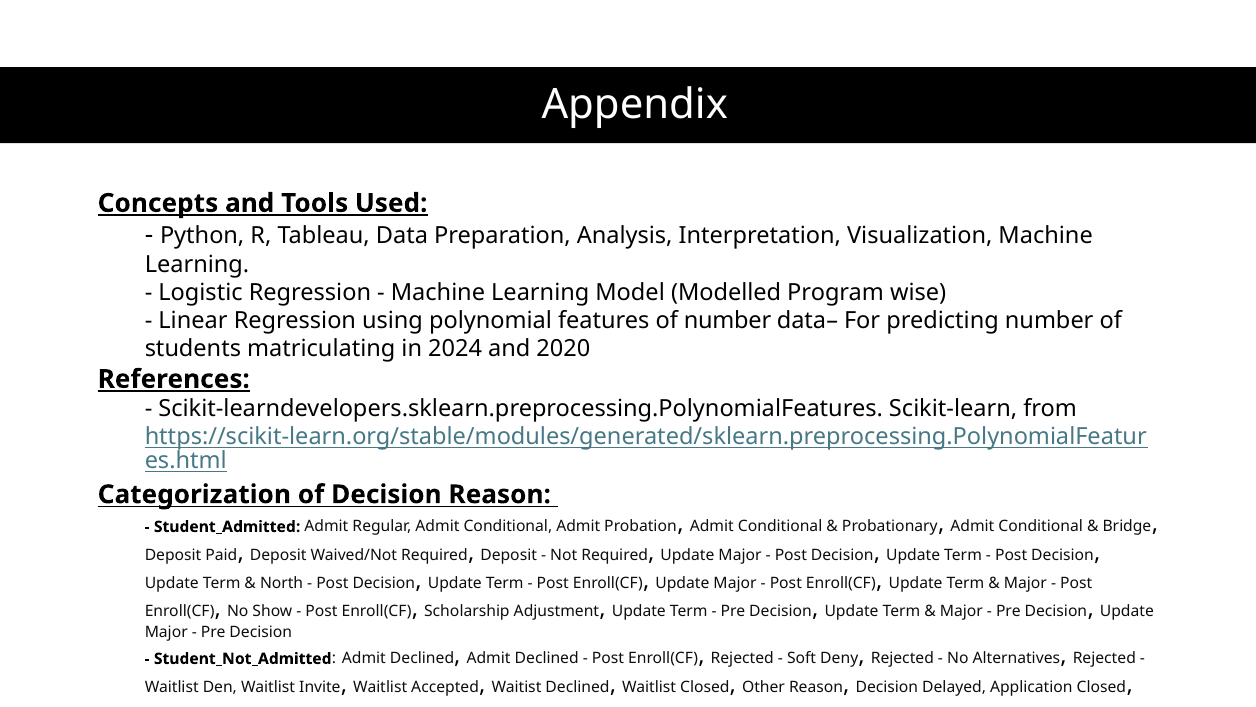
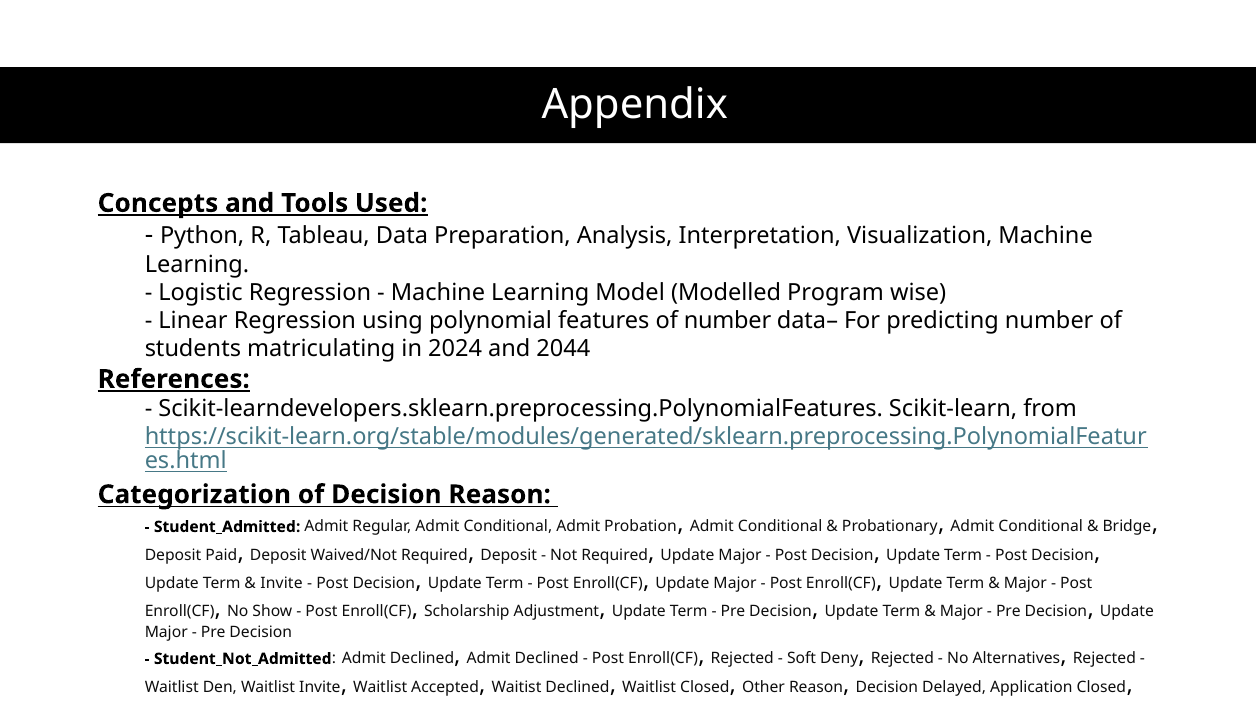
2020: 2020 -> 2044 (563, 349)
North: North -> Invite (281, 583)
